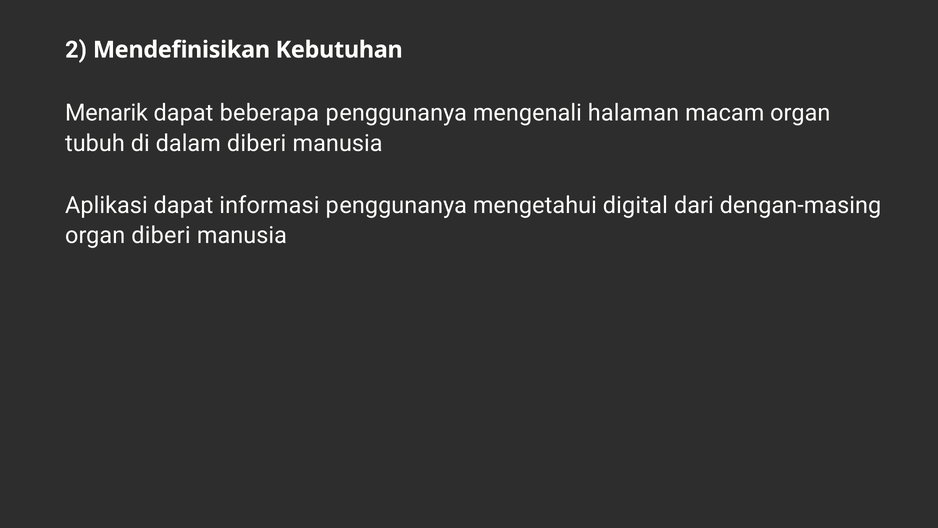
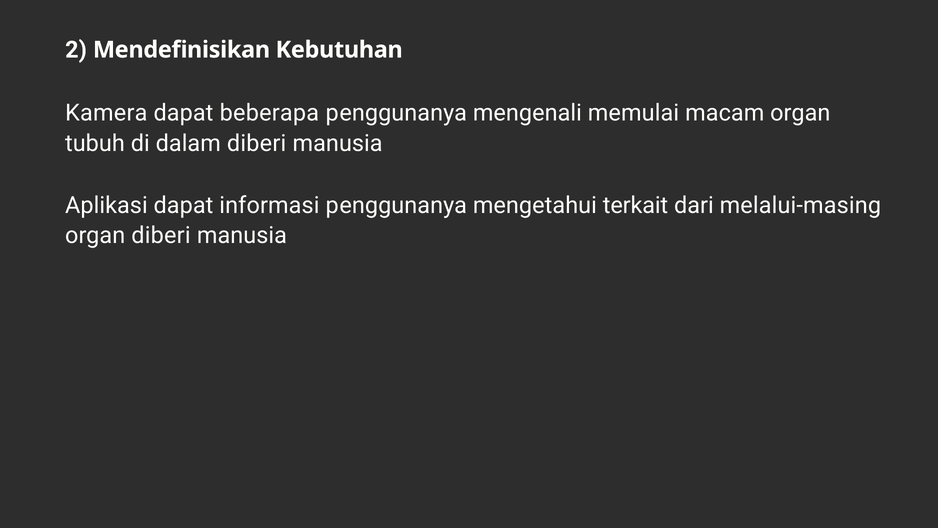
Menarik: Menarik -> Kamera (106, 113)
halaman: halaman -> memulai (633, 113)
digital: digital -> terkait (635, 205)
dengan-masing: dengan-masing -> melalui-masing (800, 205)
